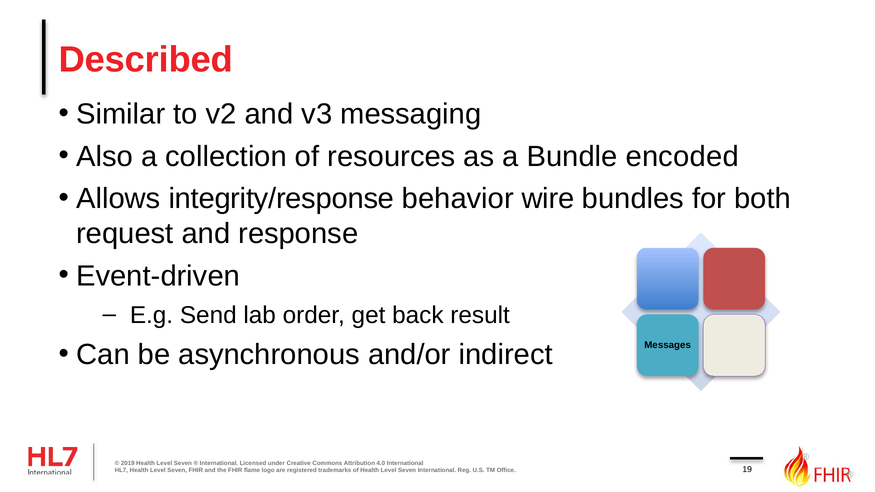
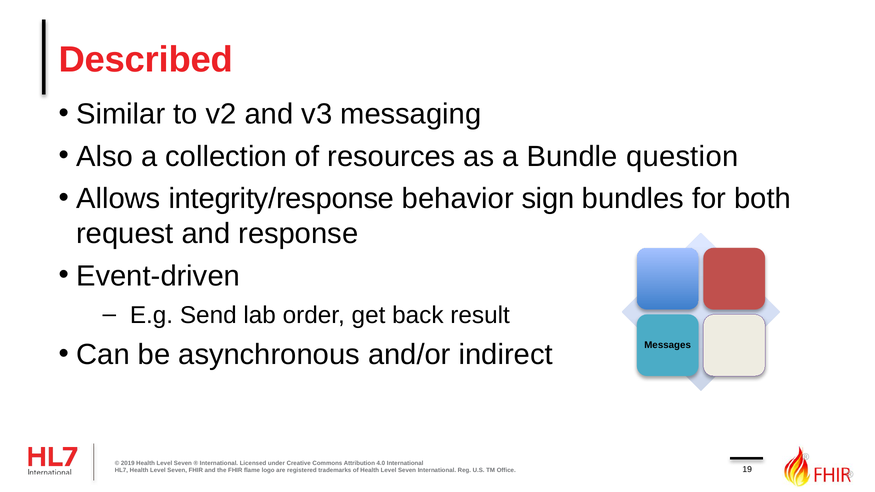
encoded: encoded -> question (682, 156)
wire: wire -> sign (548, 199)
